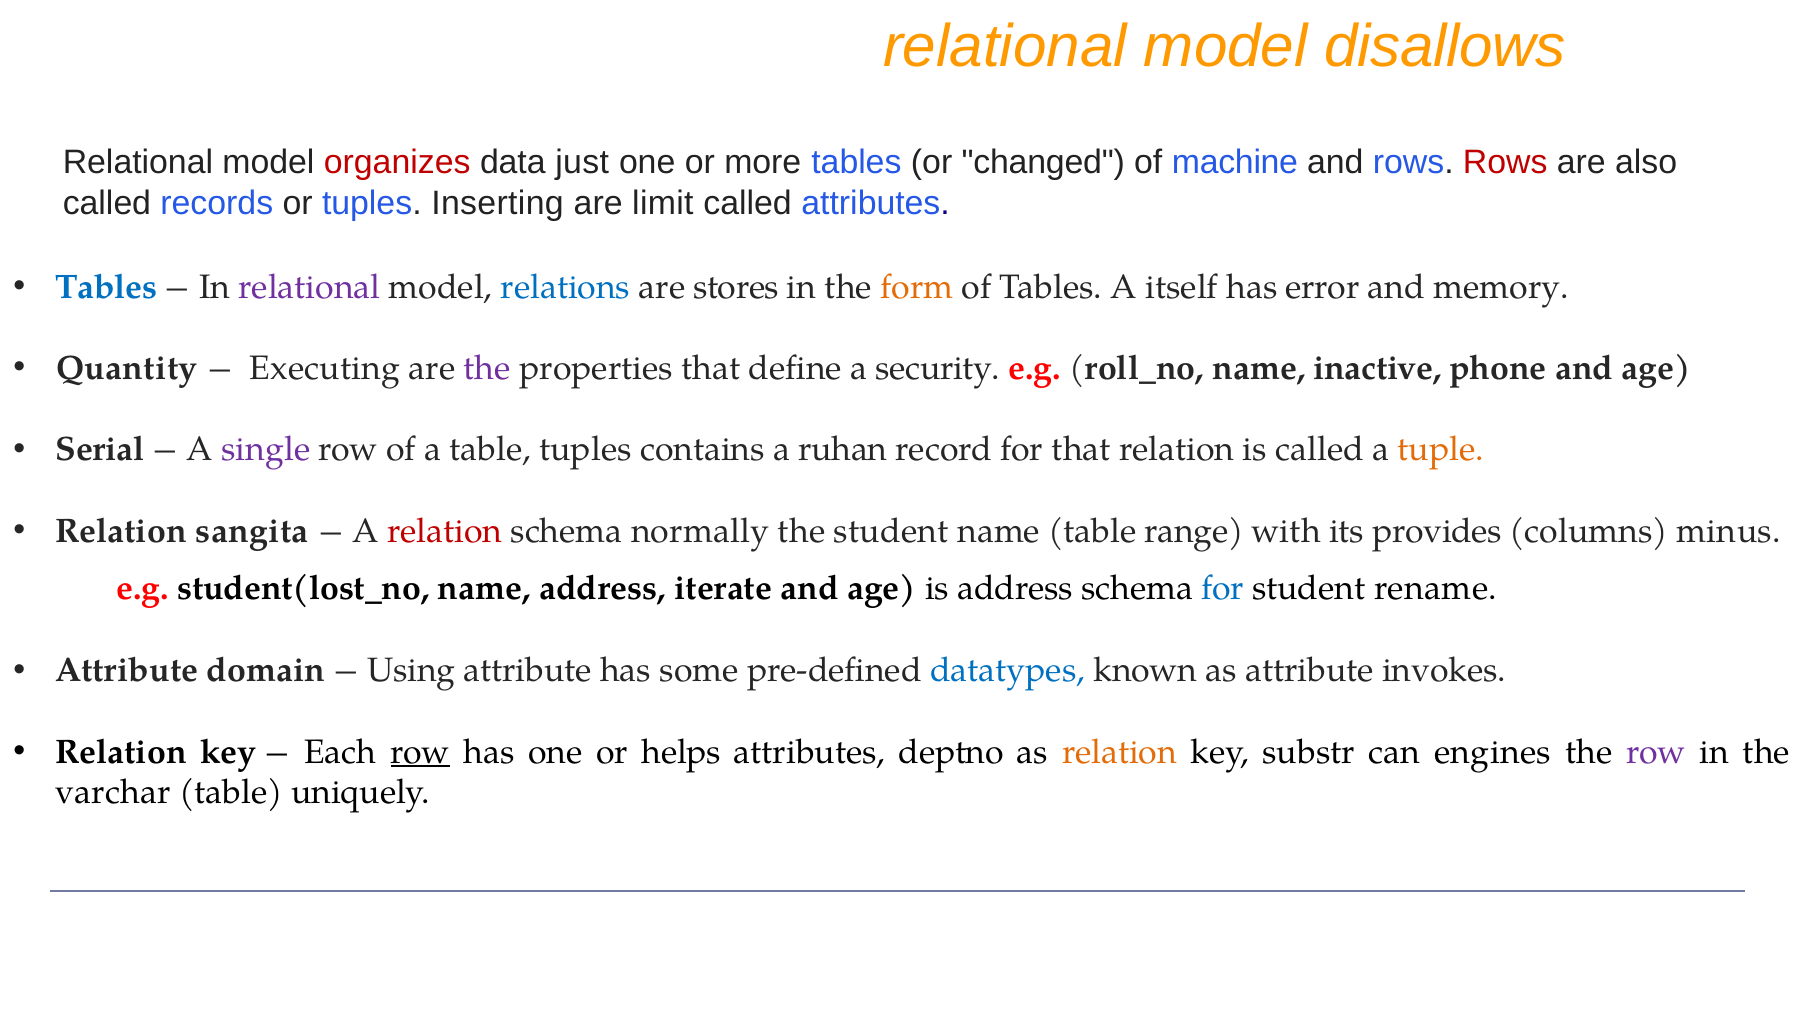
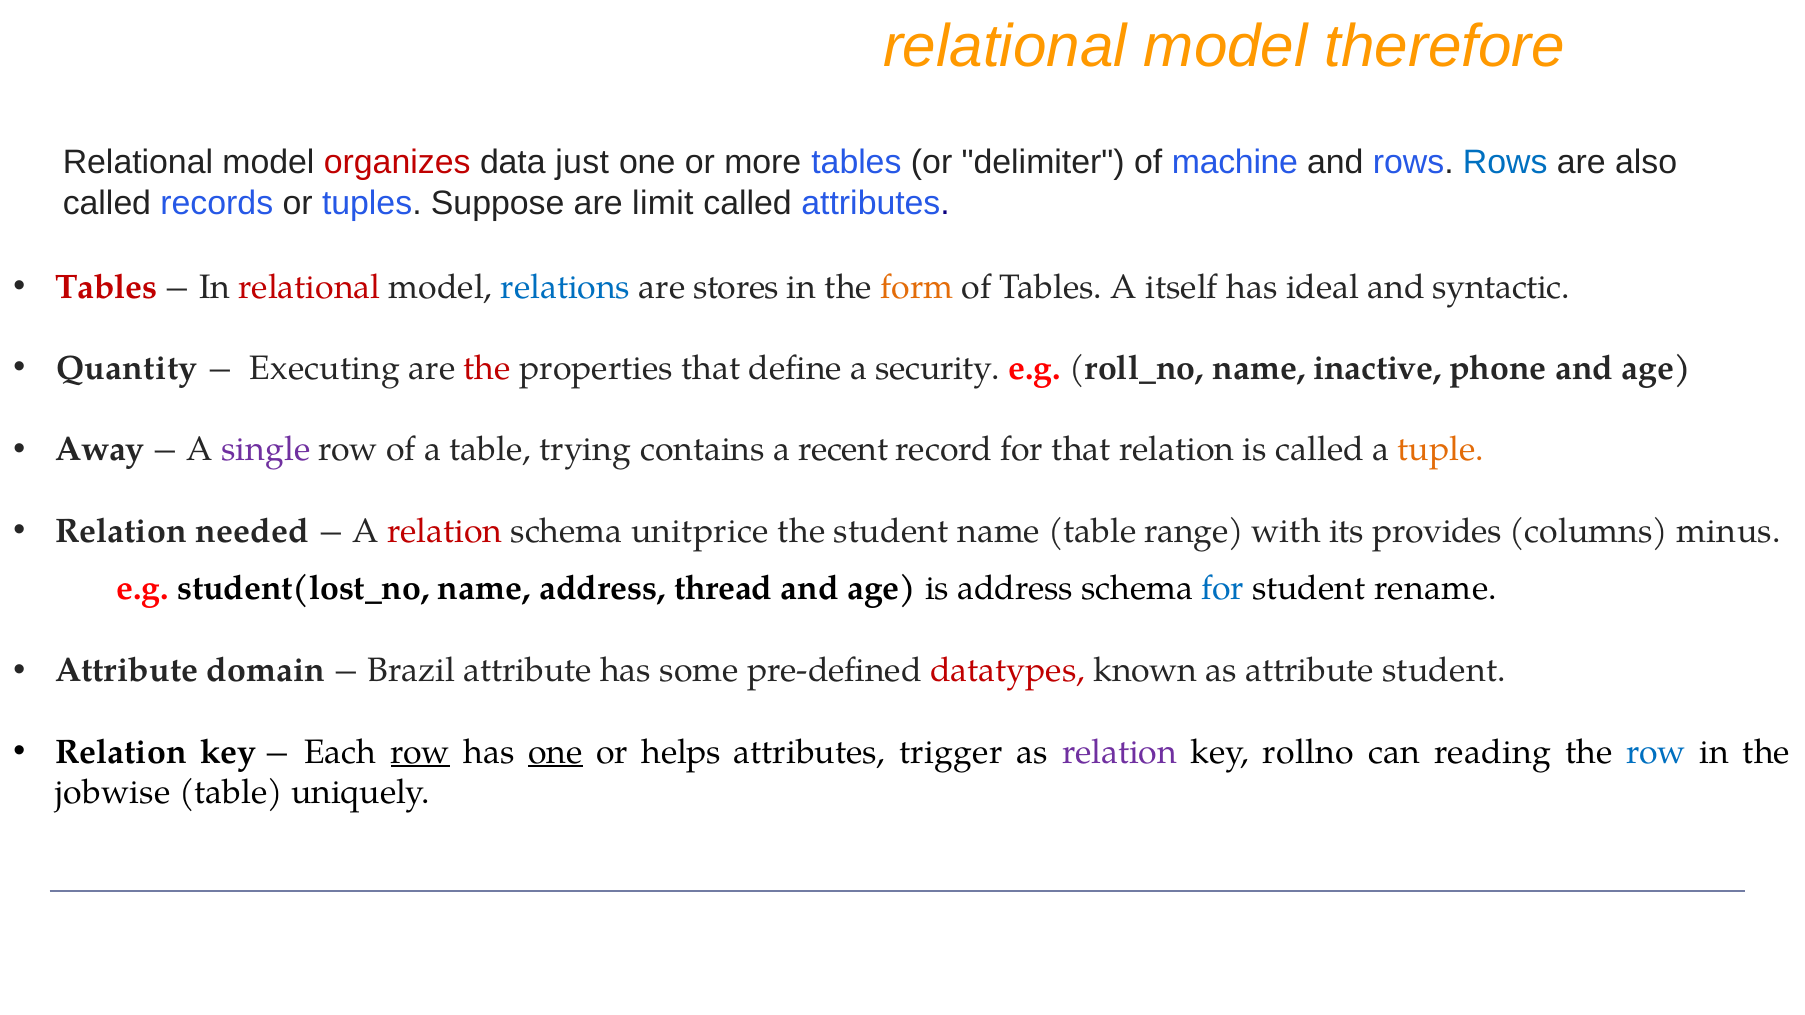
disallows: disallows -> therefore (1445, 47)
changed: changed -> delimiter (1043, 163)
Rows colour: red -> blue (1505, 163)
Inserting: Inserting -> Suppose (498, 203)
Tables colour: blue -> red (106, 287)
relational colour: purple -> red (310, 287)
error: error -> ideal (1323, 287)
memory: memory -> syntactic (1501, 287)
the colour: purple -> red (487, 369)
Serial: Serial -> Away (100, 450)
table tuples: tuples -> trying (585, 450)
ruhan: ruhan -> recent (843, 450)
sangita: sangita -> needed (252, 531)
normally: normally -> unitprice (700, 531)
iterate: iterate -> thread (724, 589)
Using: Using -> Brazil (412, 671)
datatypes colour: blue -> red (1008, 671)
attribute invokes: invokes -> student (1444, 671)
one underline: none -> present (556, 752)
deptno: deptno -> trigger (951, 752)
relation colour: orange -> purple (1120, 752)
substr: substr -> rollno (1309, 752)
engines: engines -> reading (1493, 752)
row colour: purple -> blue (1656, 752)
varchar: varchar -> jobwise (113, 793)
